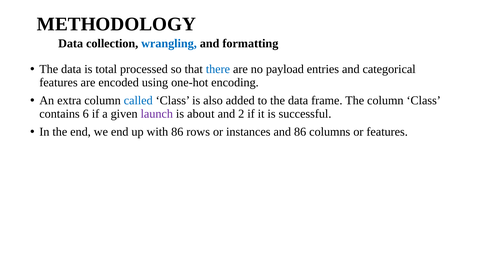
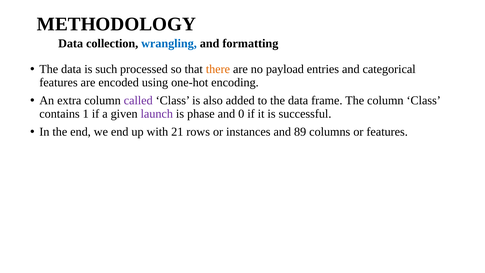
total: total -> such (106, 69)
there colour: blue -> orange (218, 69)
called colour: blue -> purple (138, 100)
6: 6 -> 1 (86, 114)
about: about -> phase (201, 114)
2: 2 -> 0 (241, 114)
with 86: 86 -> 21 (177, 132)
and 86: 86 -> 89 (300, 132)
